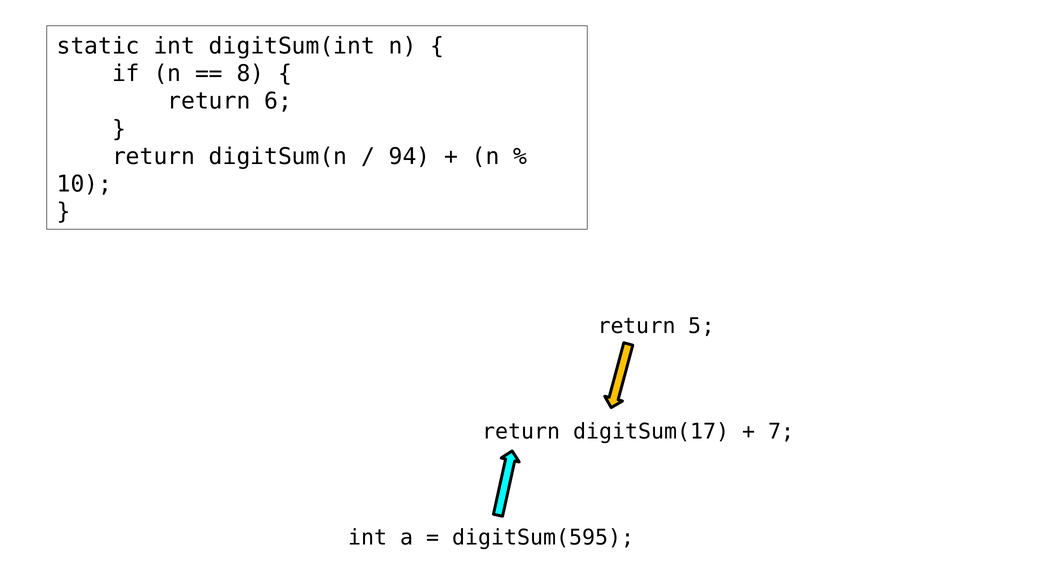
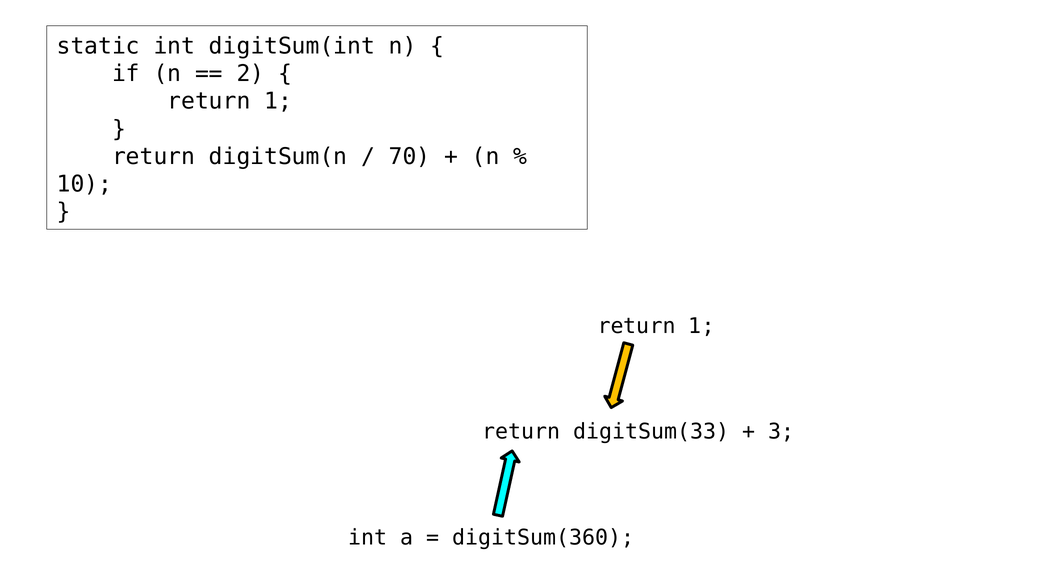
8: 8 -> 2 (250, 74)
6: 6 -> 1 (278, 101)
94: 94 -> 70 (410, 157)
5: 5 -> 1 (701, 326)
digitSum(17: digitSum(17 -> digitSum(33 (651, 432)
7: 7 -> 3 (781, 432)
digitSum(595: digitSum(595 -> digitSum(360 (543, 538)
